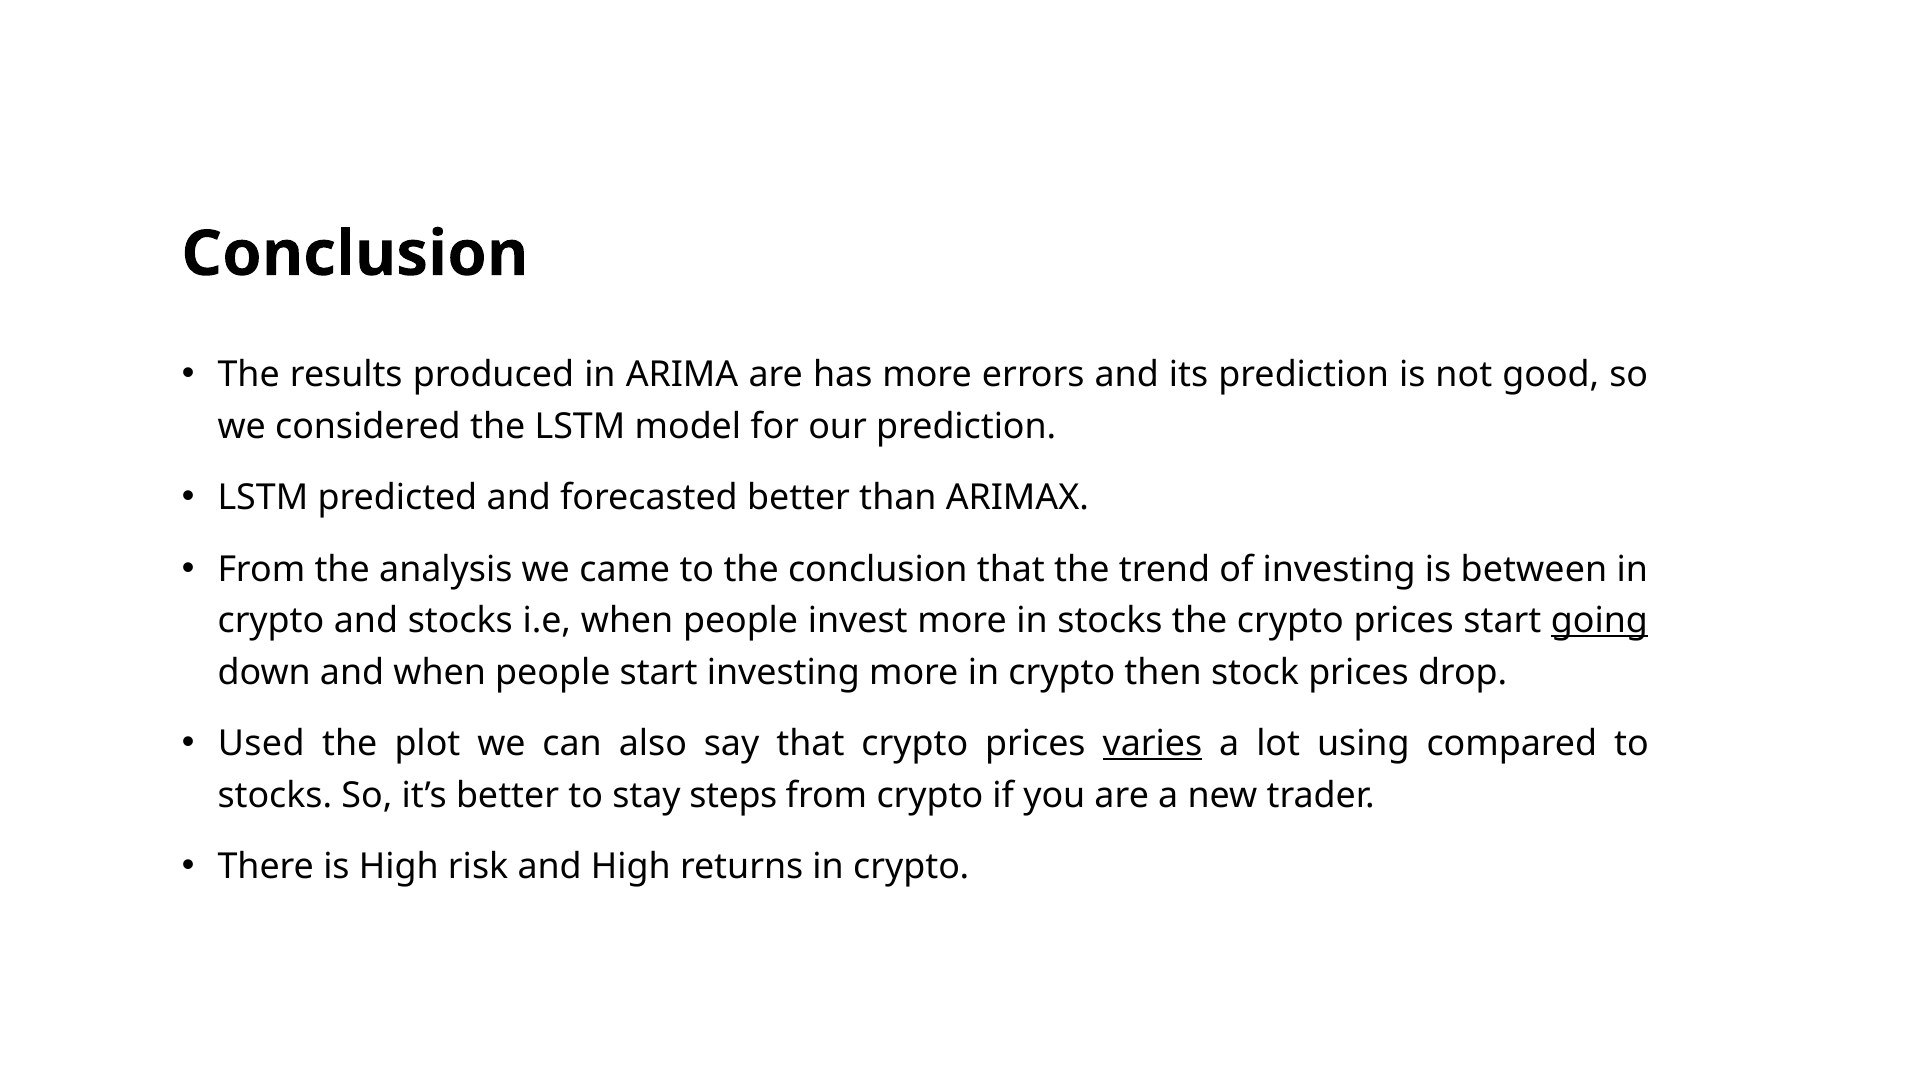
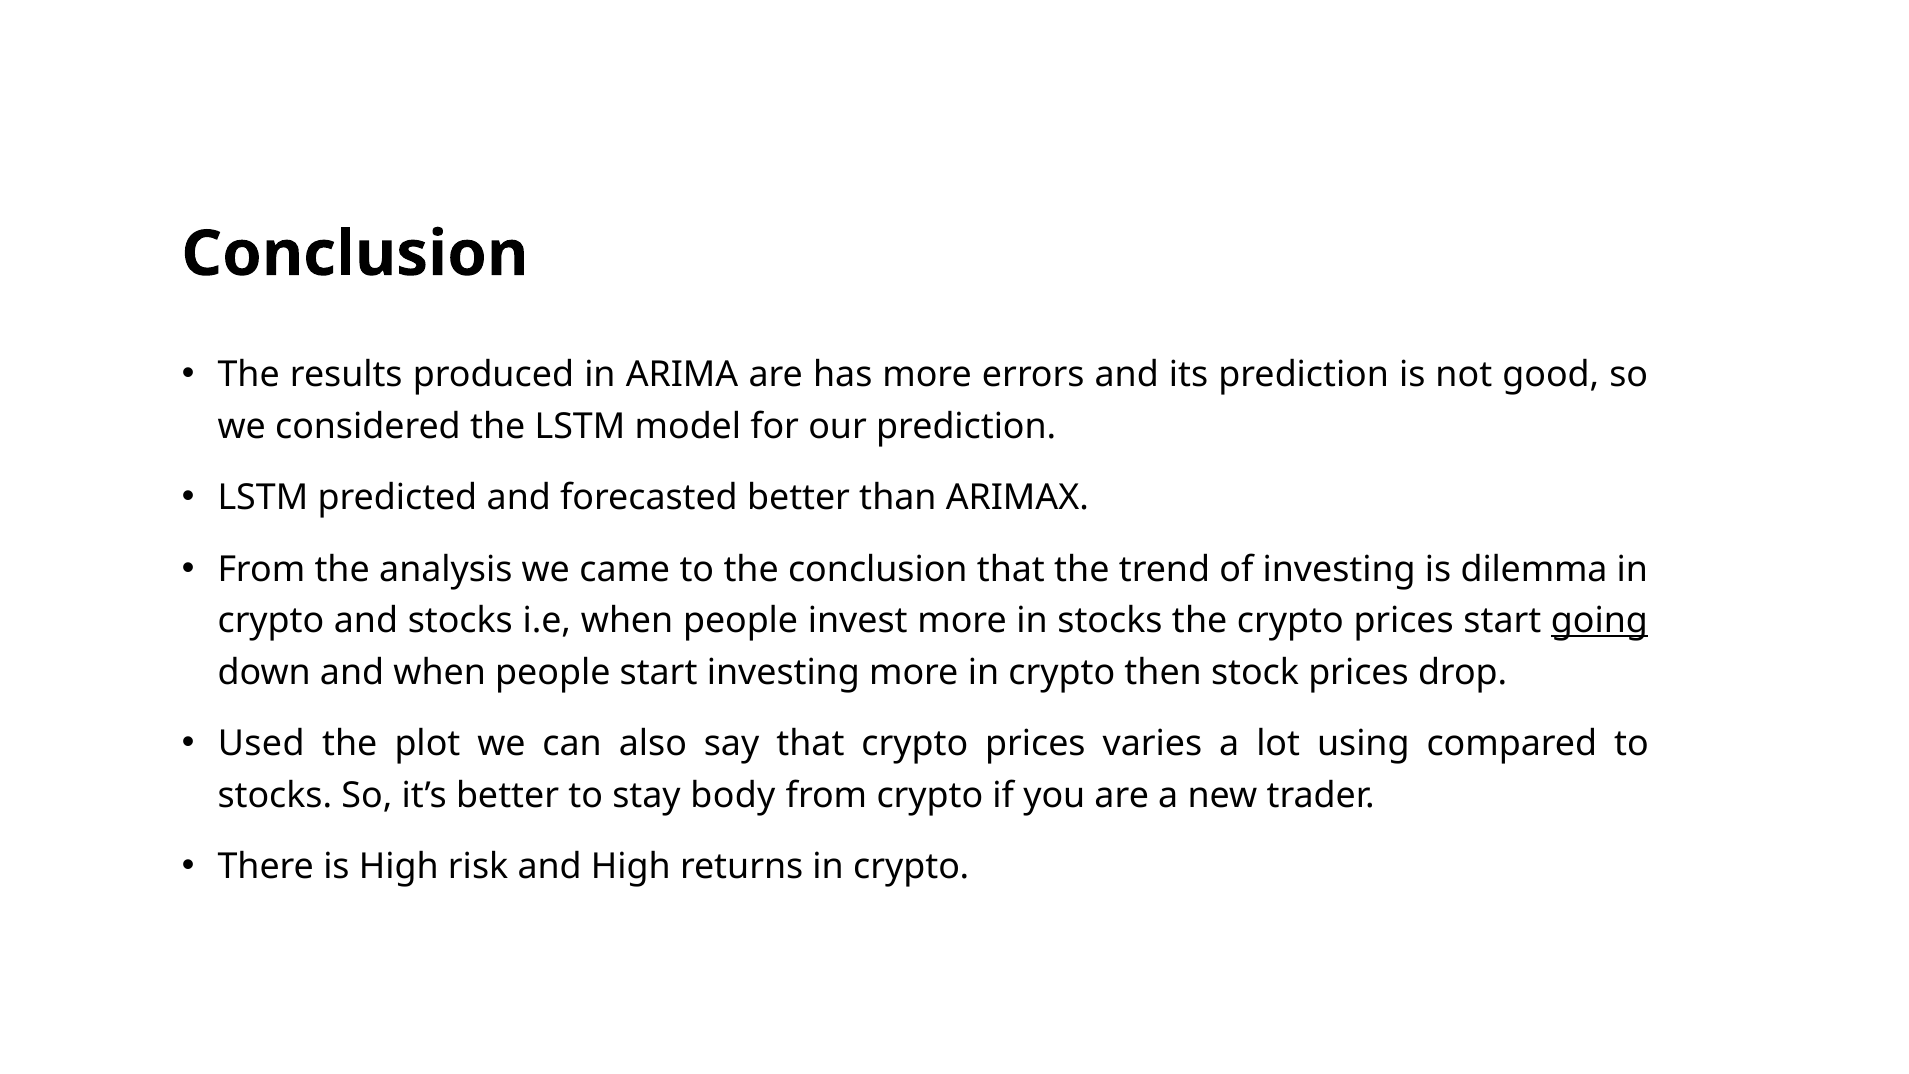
between: between -> dilemma (1534, 569)
varies underline: present -> none (1152, 744)
steps: steps -> body (733, 795)
